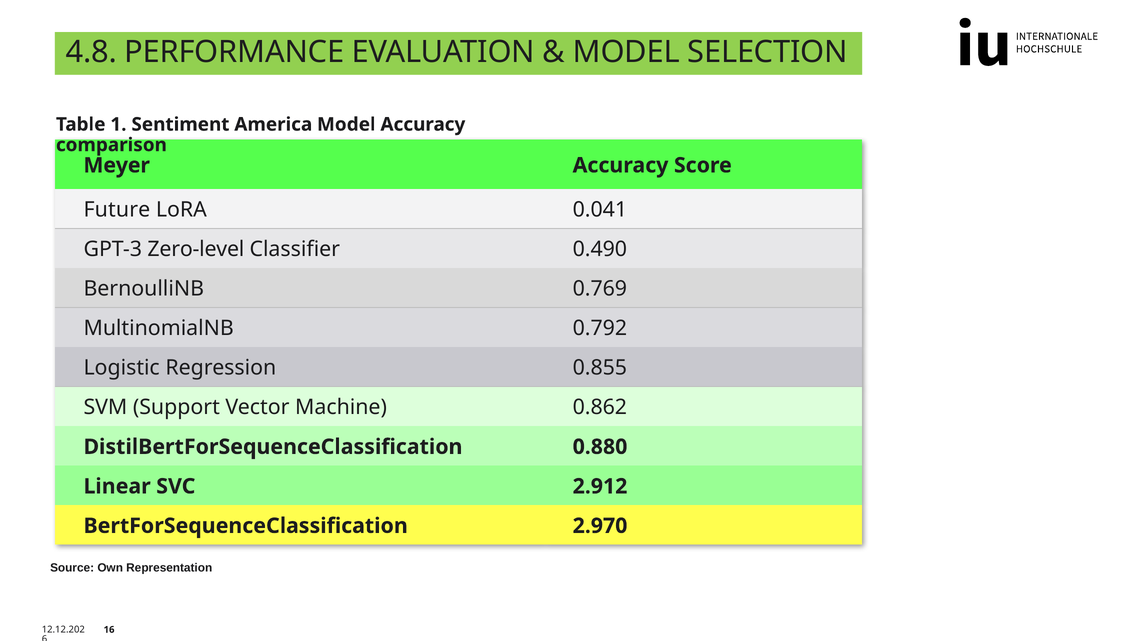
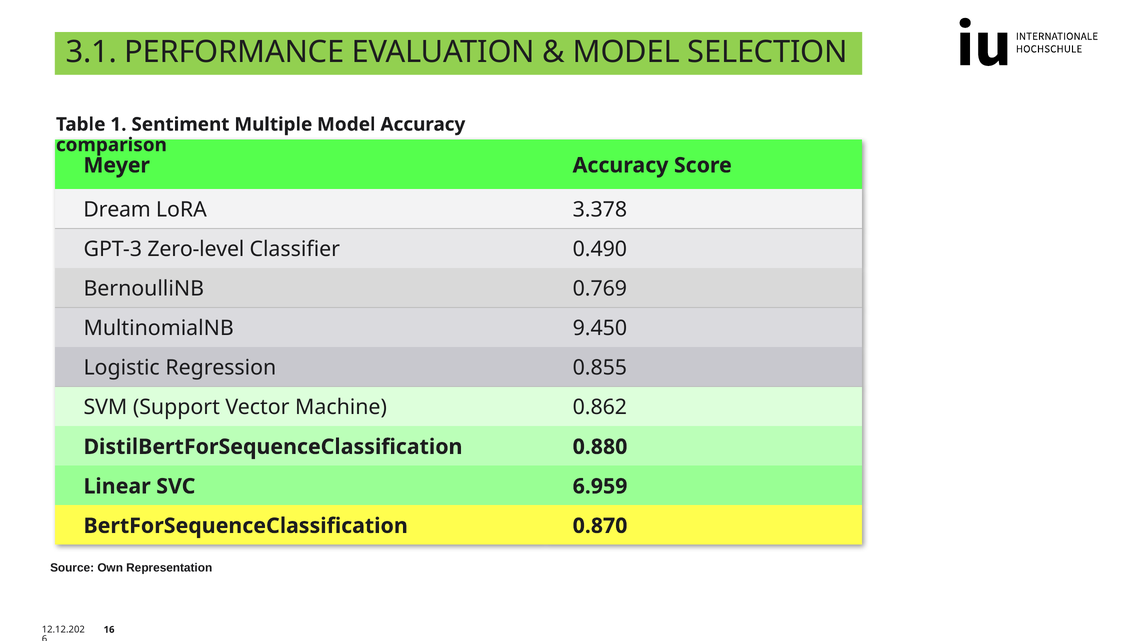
4.8: 4.8 -> 3.1 (91, 52)
America: America -> Multiple (273, 124)
Future: Future -> Dream (117, 210)
0.041: 0.041 -> 3.378 (600, 210)
0.792: 0.792 -> 9.450 (600, 328)
2.912: 2.912 -> 6.959 (600, 486)
2.970: 2.970 -> 0.870 (600, 526)
